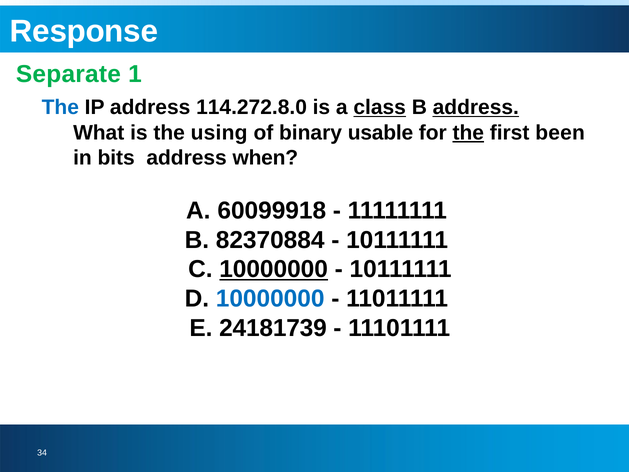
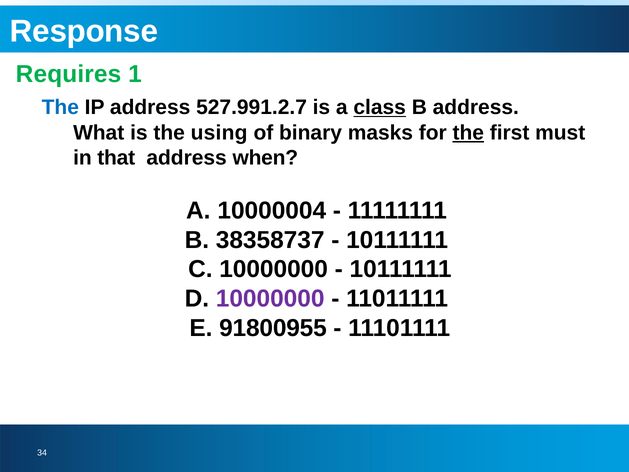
Separate: Separate -> Requires (69, 74)
114.272.8.0: 114.272.8.0 -> 527.991.2.7 (252, 107)
address underline: present -> none (476, 107)
usable: usable -> masks (380, 133)
been: been -> must (560, 133)
bits: bits -> that (116, 158)
60099918: 60099918 -> 10000004 (272, 210)
82370884: 82370884 -> 38358737 (270, 240)
10000000 underline: present -> none (274, 269)
10000000 colour: blue -> purple (270, 299)
24181739: 24181739 -> 91800955 (273, 328)
